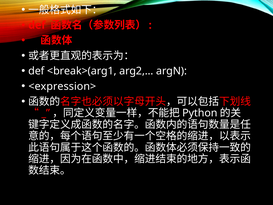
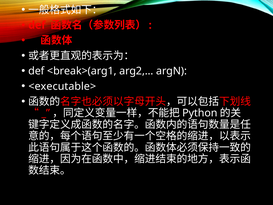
<expression>: <expression> -> <executable> (62, 86)
